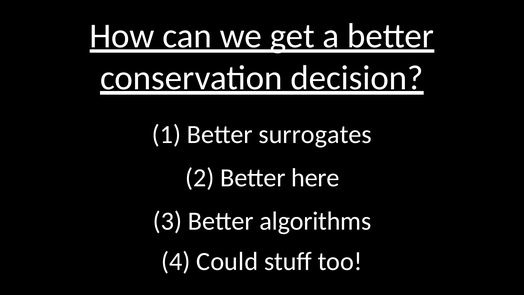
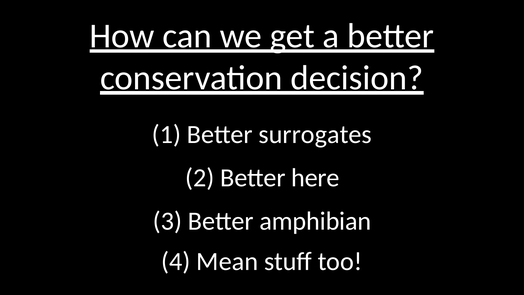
algorithms: algorithms -> amphibian (315, 221)
Could: Could -> Mean (227, 261)
